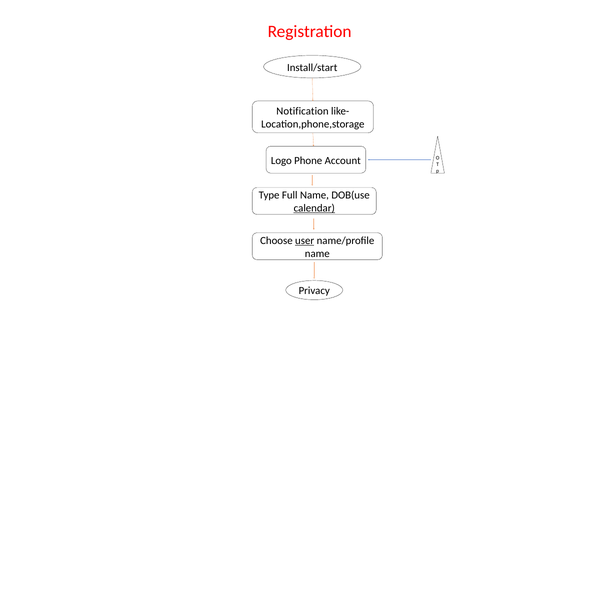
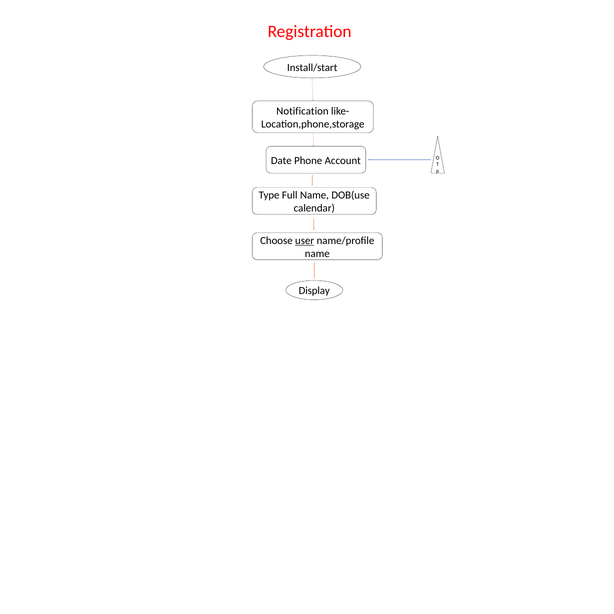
Logo: Logo -> Date (281, 160)
calendar underline: present -> none (314, 208)
Privacy: Privacy -> Display (314, 291)
